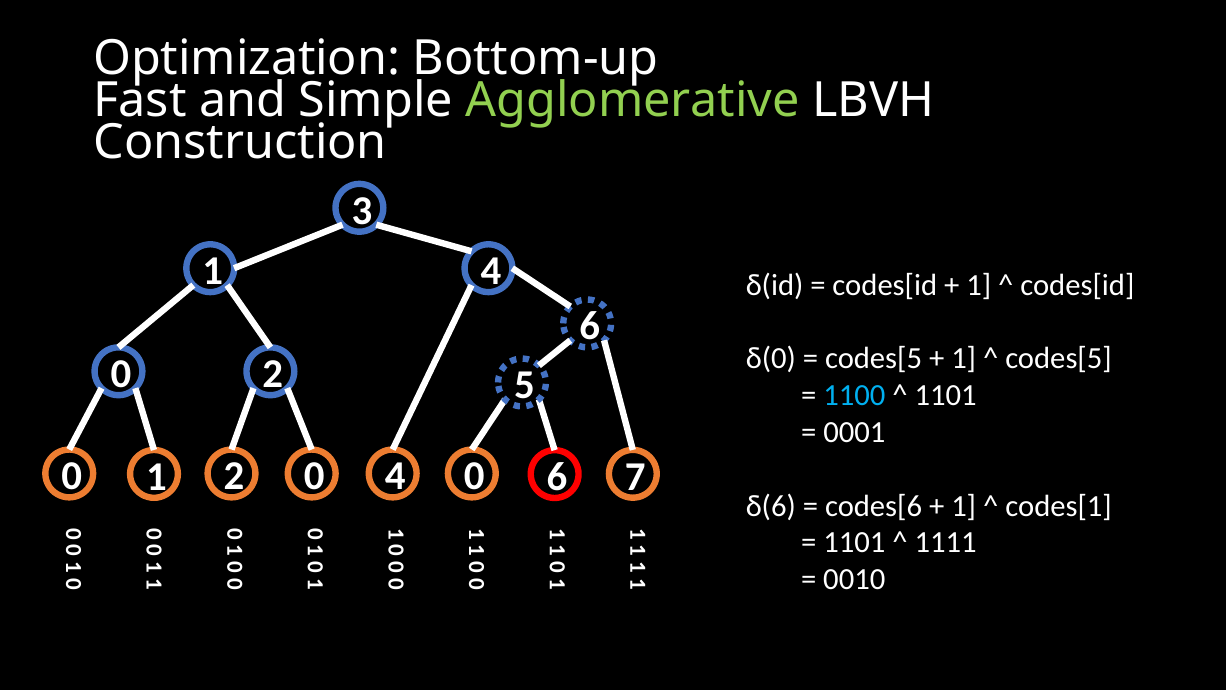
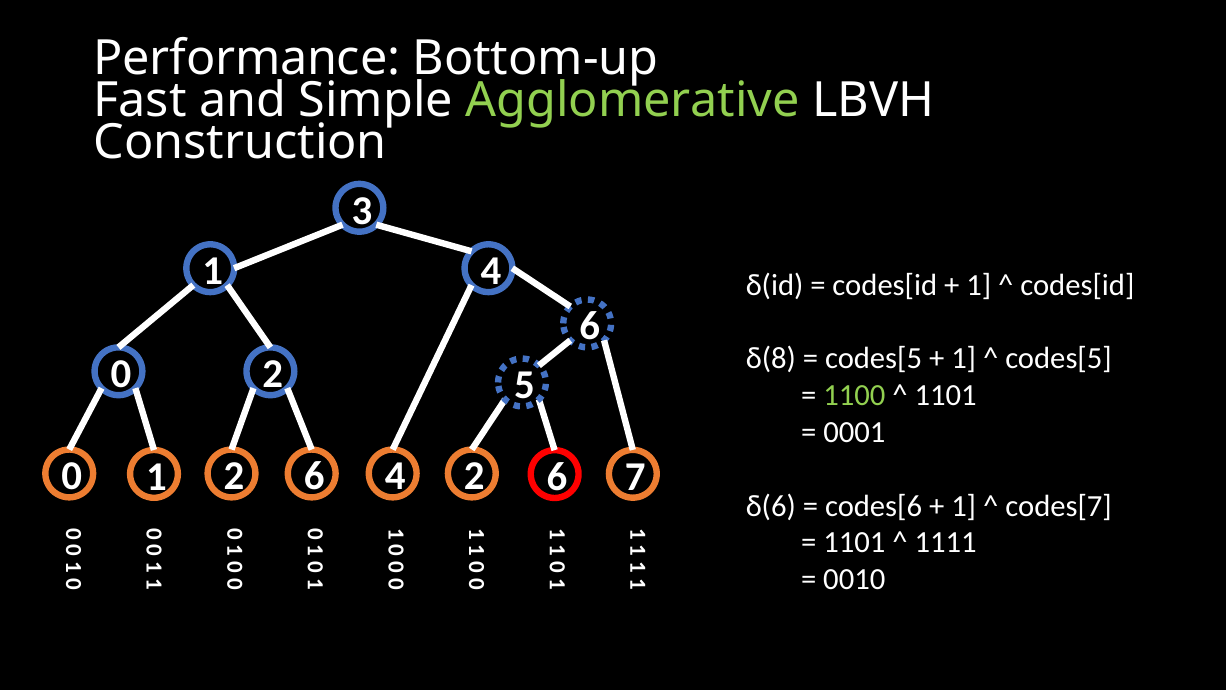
Optimization: Optimization -> Performance (247, 59)
δ(0: δ(0 -> δ(8 (771, 359)
1100 colour: light blue -> light green (854, 395)
2 0: 0 -> 6 (314, 476)
4 0: 0 -> 2 (474, 476)
codes[1: codes[1 -> codes[7 (1059, 506)
